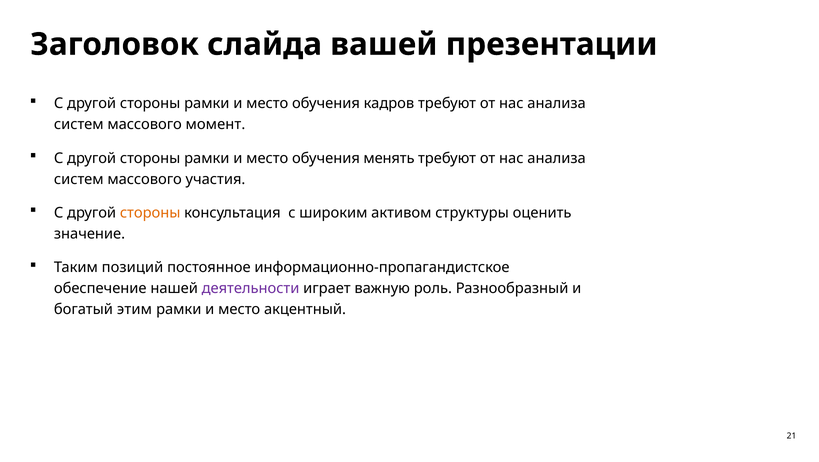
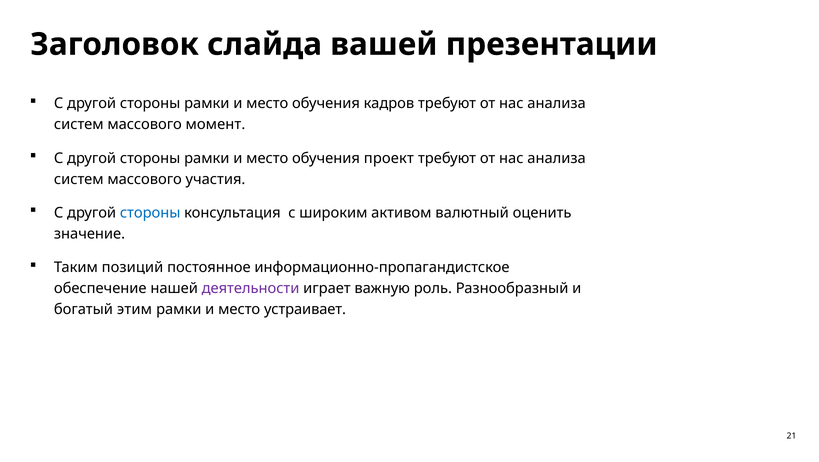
менять: менять -> проект (389, 158)
стороны colour: orange -> blue (150, 213)
структуры: структуры -> валютный (472, 213)
акцентный: акцентный -> устраивает (305, 309)
